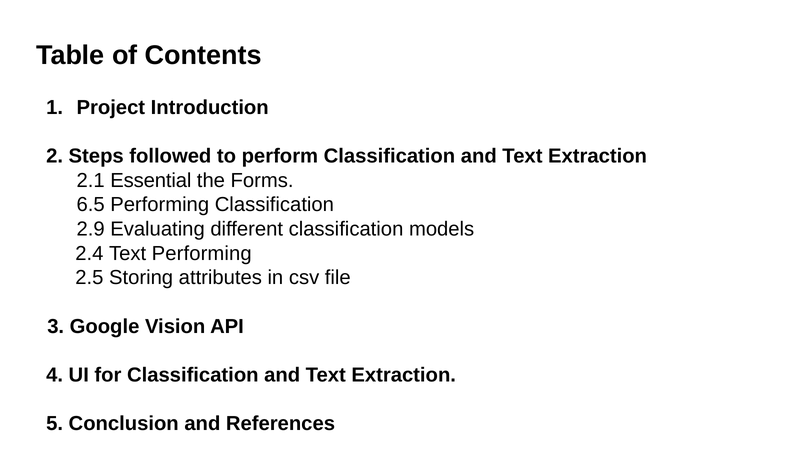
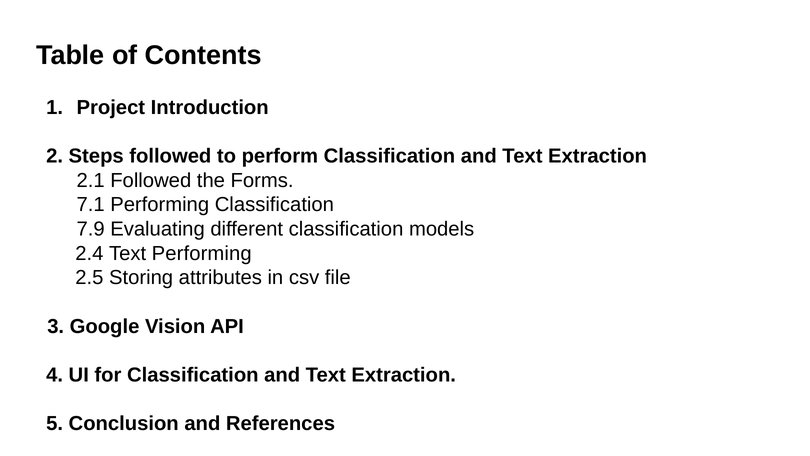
2.1 Essential: Essential -> Followed (151, 180)
6.5: 6.5 -> 7.1 (91, 205)
2.9: 2.9 -> 7.9 (91, 229)
